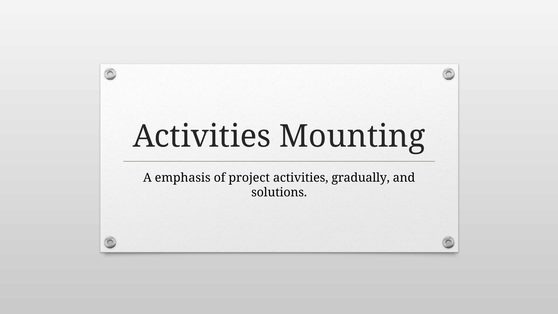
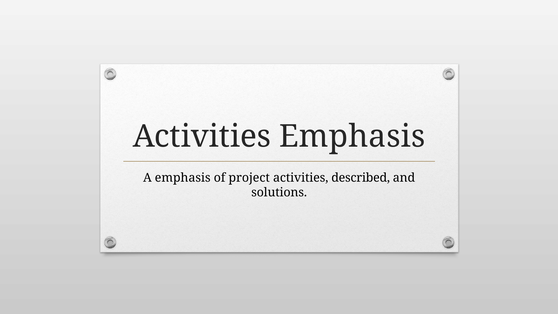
Activities Mounting: Mounting -> Emphasis (352, 136)
gradually: gradually -> described (361, 178)
